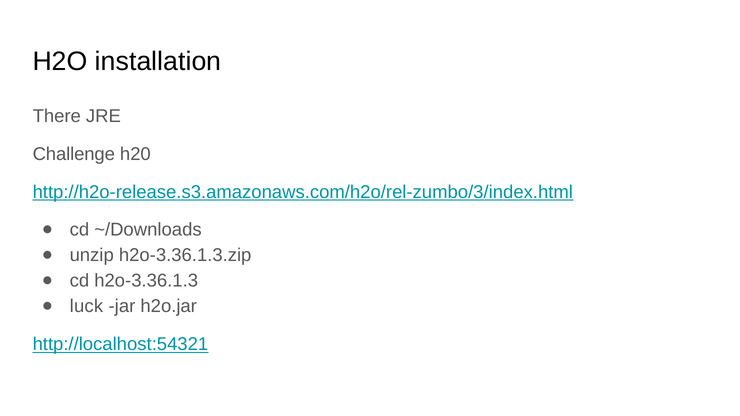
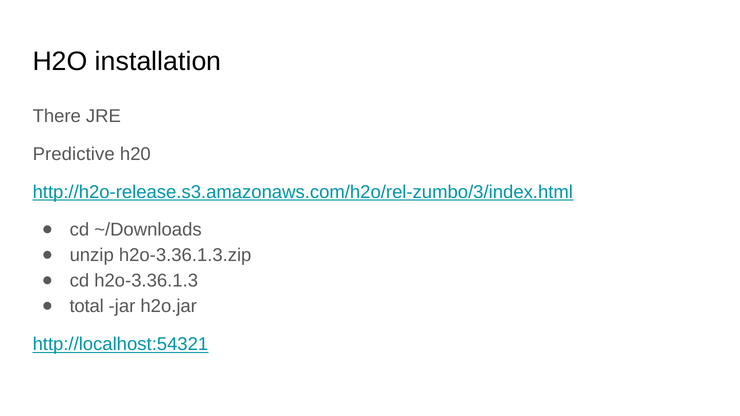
Challenge: Challenge -> Predictive (74, 154)
luck: luck -> total (87, 306)
